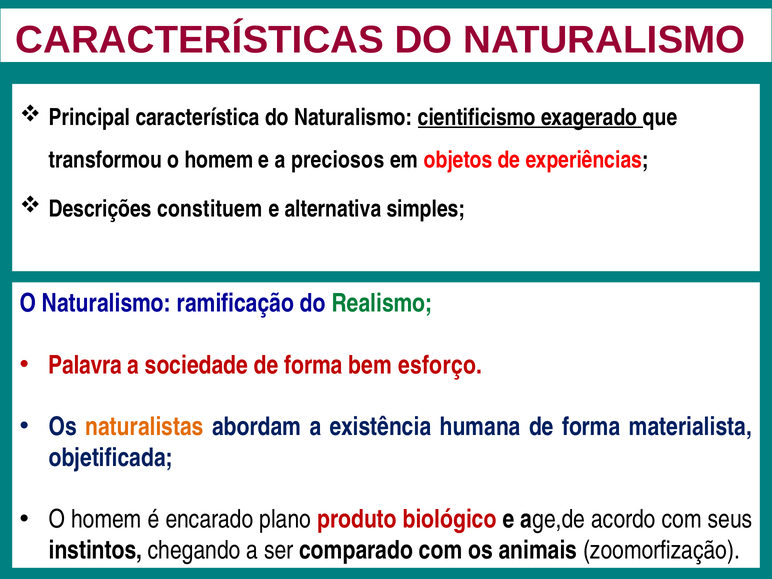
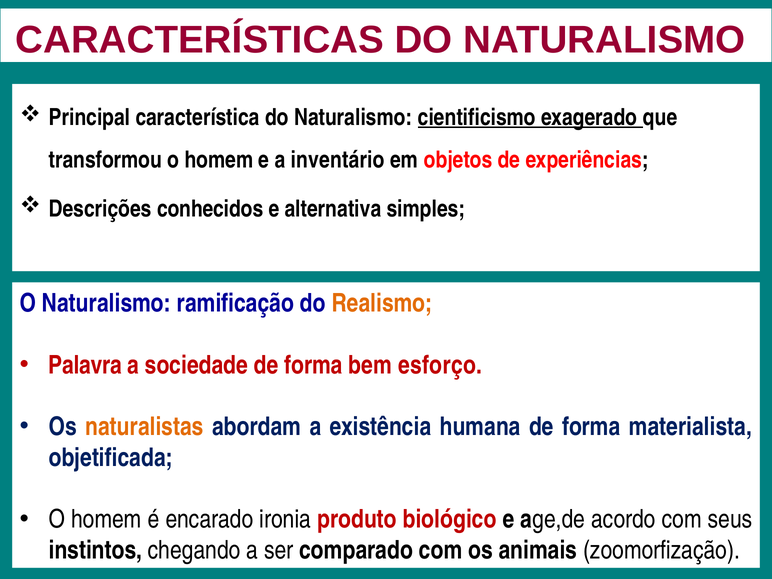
preciosos: preciosos -> inventário (338, 160)
constituem: constituem -> conhecidos (210, 209)
Realismo colour: green -> orange (382, 303)
plano: plano -> ironia (285, 519)
